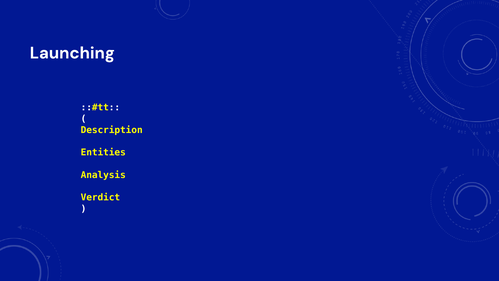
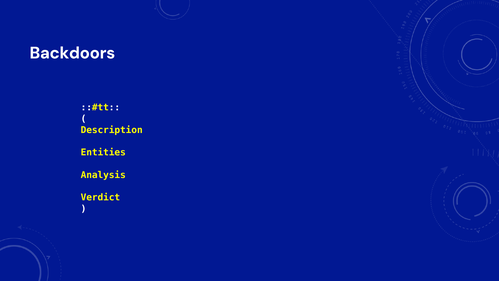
Launching: Launching -> Backdoors (72, 53)
